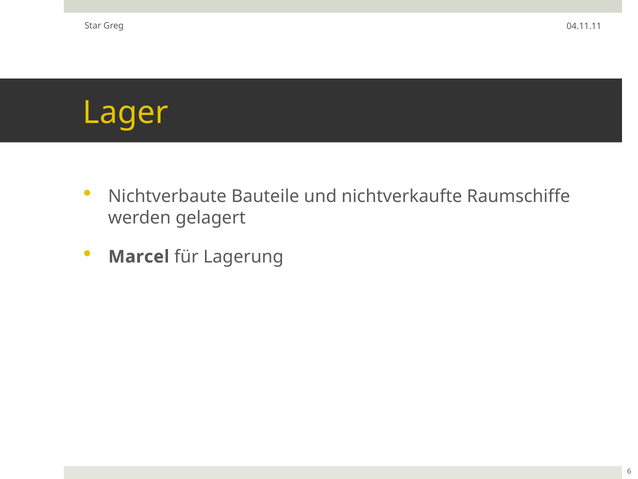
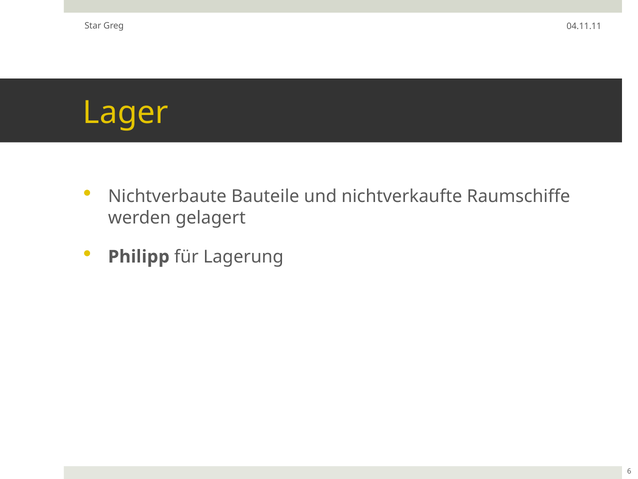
Marcel: Marcel -> Philipp (139, 256)
